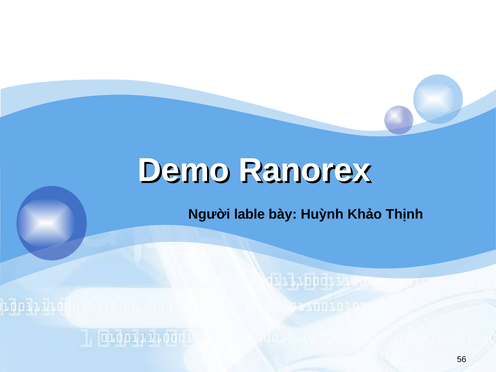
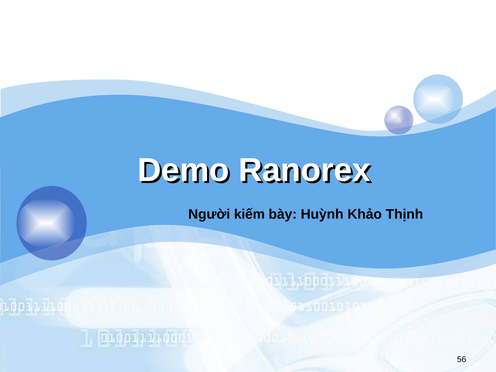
lable: lable -> kiếm (249, 214)
